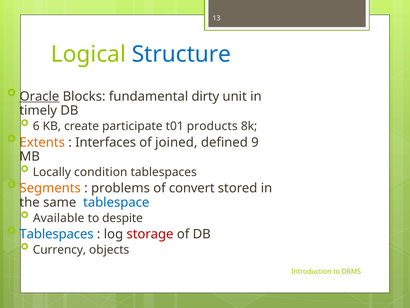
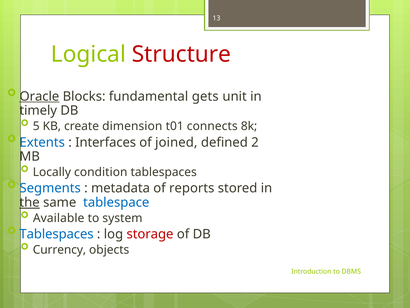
Structure colour: blue -> red (181, 54)
dirty: dirty -> gets (205, 96)
6: 6 -> 5 (36, 126)
participate: participate -> dimension (132, 126)
products: products -> connects (212, 126)
Extents colour: orange -> blue (42, 142)
9: 9 -> 2 (255, 142)
Segments colour: orange -> blue (50, 188)
problems: problems -> metadata (121, 188)
convert: convert -> reports (192, 188)
the underline: none -> present (30, 202)
despite: despite -> system (122, 218)
